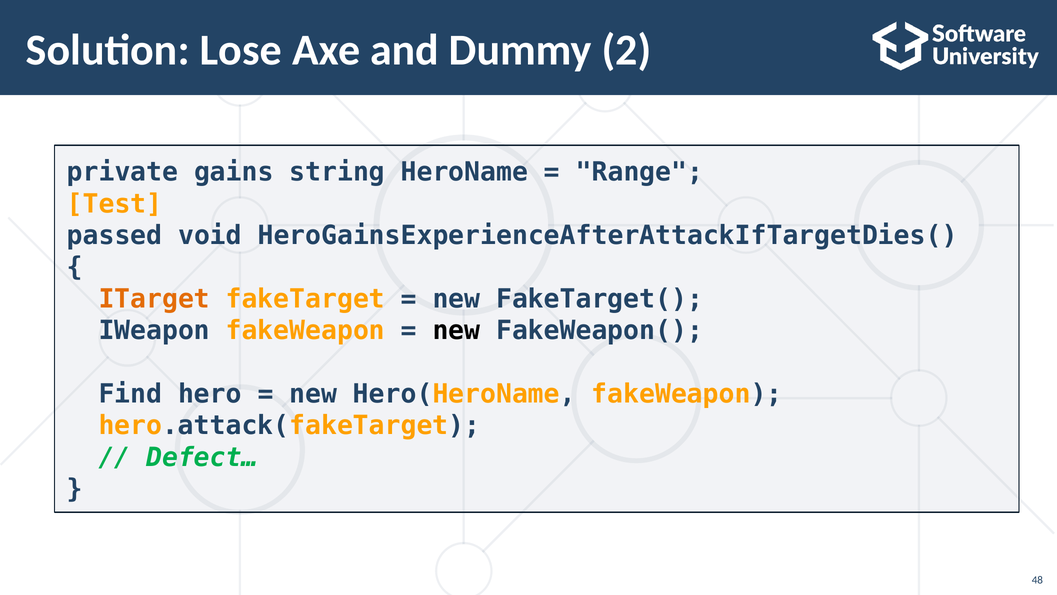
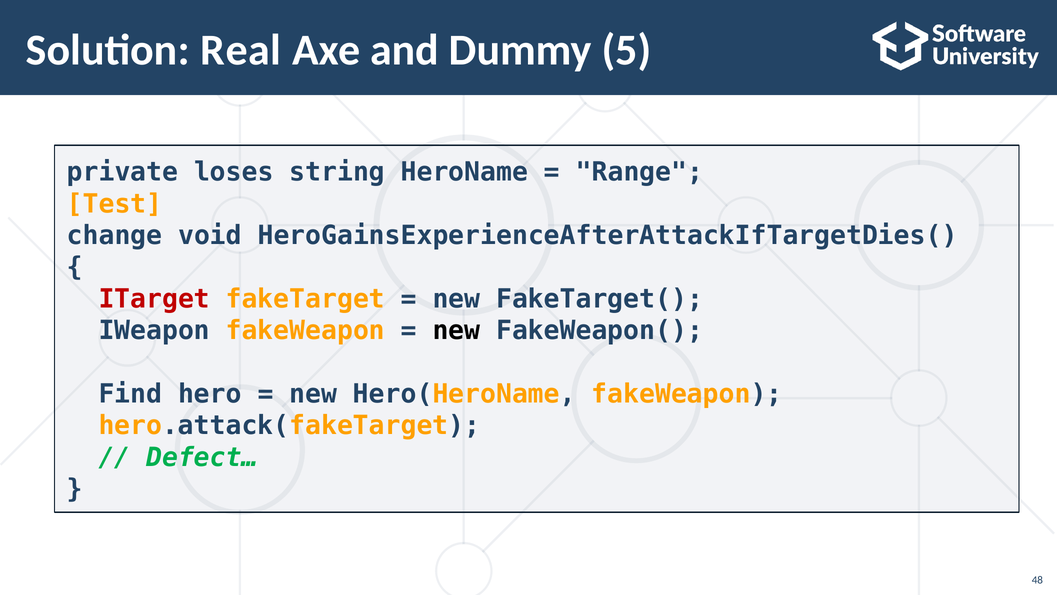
Lose: Lose -> Real (241, 50)
2: 2 -> 5 (627, 50)
gains: gains -> loses (234, 172)
passed: passed -> change (115, 235)
ITarget colour: orange -> red (154, 299)
